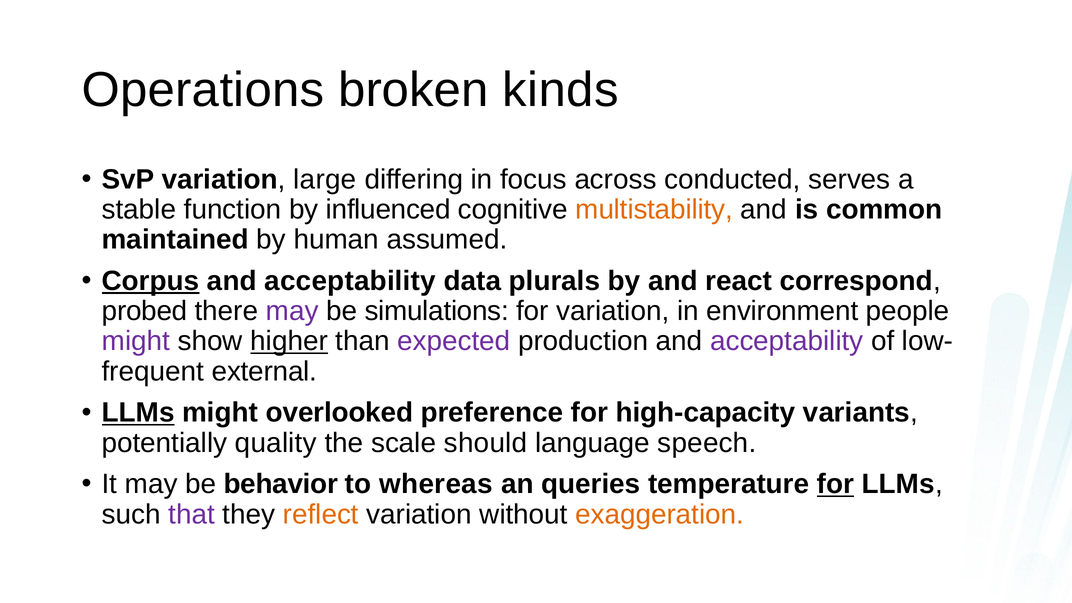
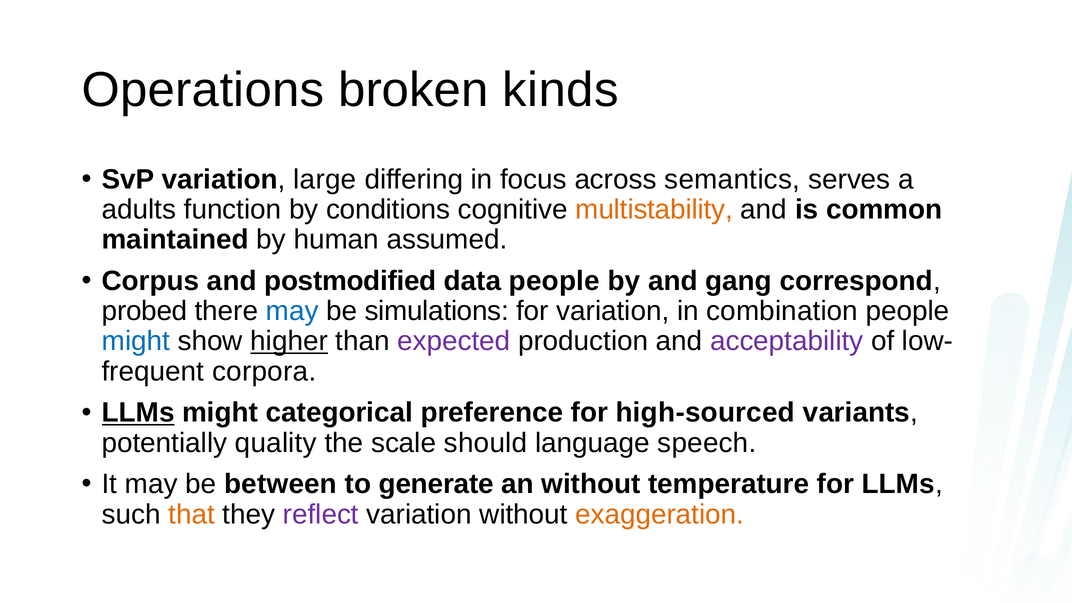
conducted: conducted -> semantics (732, 179)
stable: stable -> adults (139, 210)
influenced: influenced -> conditions (388, 210)
Corpus underline: present -> none (151, 281)
acceptability: acceptability -> postmodified (350, 281)
data plurals: plurals -> people (554, 281)
react: react -> gang (739, 281)
may colour: purple -> blue (292, 311)
environment: environment -> combination (782, 311)
might colour: purple -> blue (136, 341)
external: external -> corpora (264, 371)
overlooked: overlooked -> categorical (339, 413)
high-capacity: high-capacity -> high-sourced (705, 413)
behavior: behavior -> between (281, 484)
whereas: whereas -> generate (436, 484)
an queries: queries -> without (591, 484)
for underline: present -> none (835, 484)
that colour: purple -> orange (192, 514)
reflect colour: orange -> purple (321, 514)
